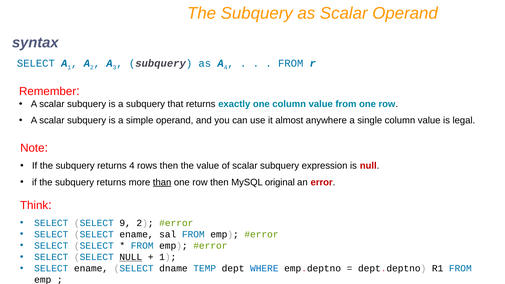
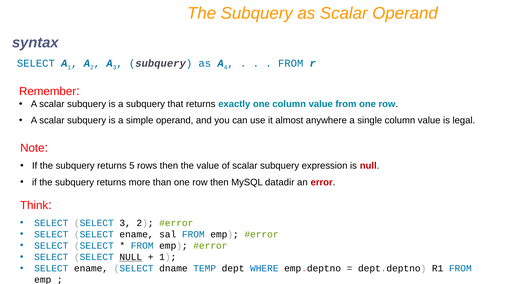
returns 4: 4 -> 5 (132, 166)
than underline: present -> none (162, 182)
original: original -> datadir (280, 182)
SELECT 9: 9 -> 3 (125, 223)
